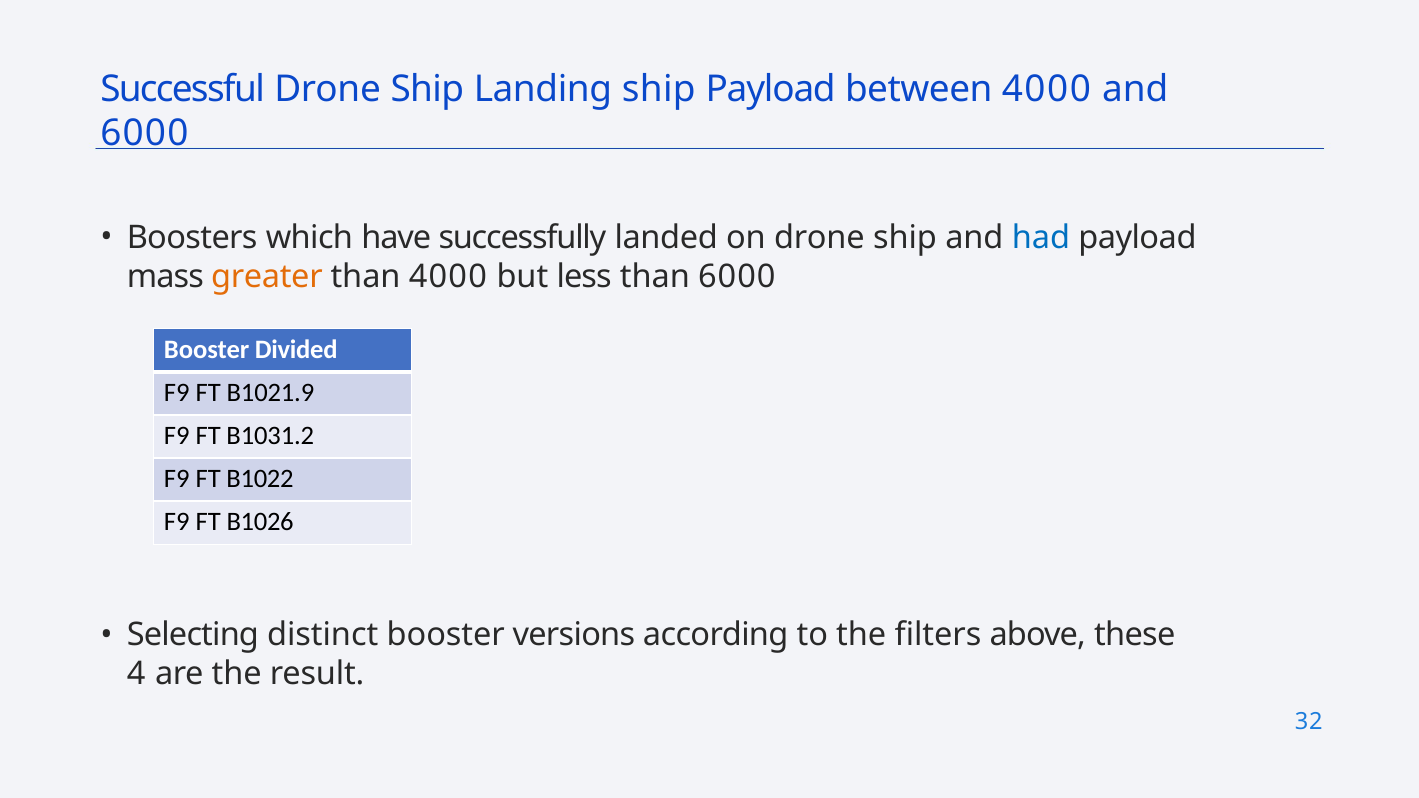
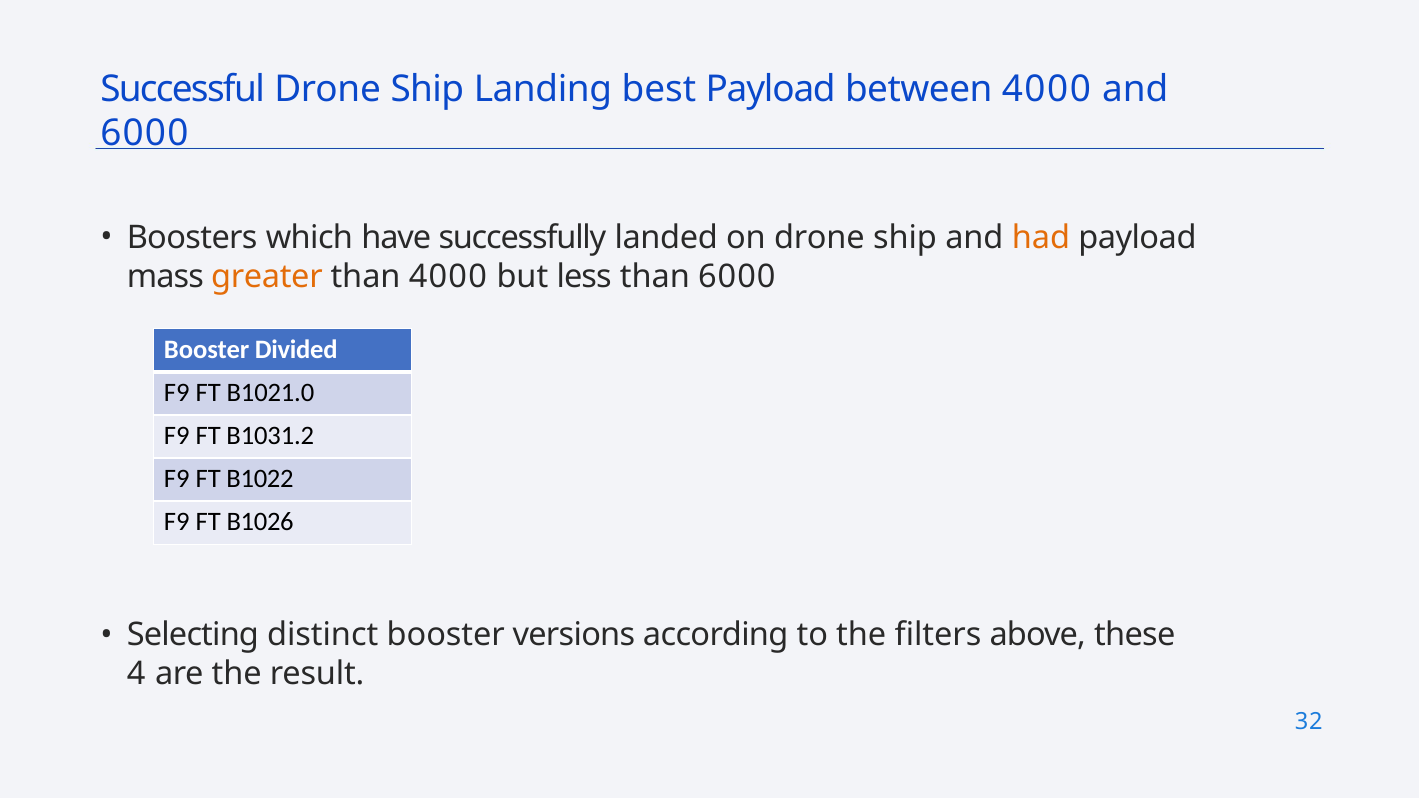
Landing ship: ship -> best (659, 89)
had colour: blue -> orange (1041, 238)
B1021.9: B1021.9 -> B1021.0 (270, 392)
